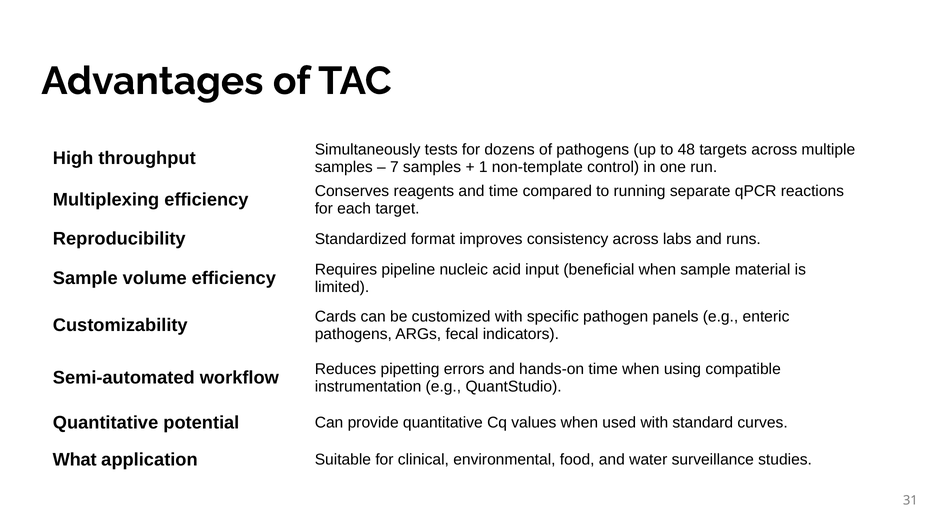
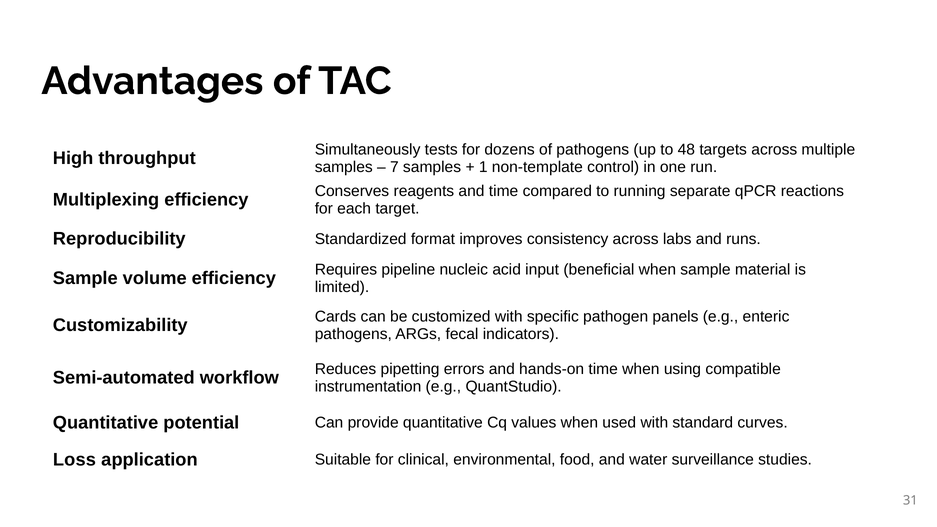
What: What -> Loss (74, 460)
